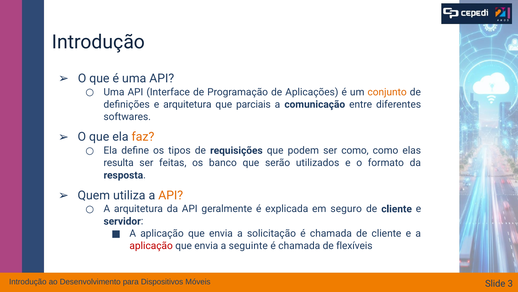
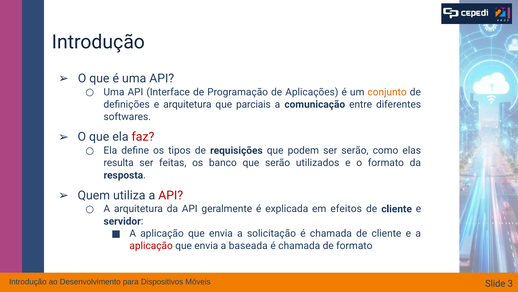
faz colour: orange -> red (143, 137)
ser como: como -> serão (355, 150)
API colour: orange -> red (171, 195)
seguro: seguro -> efeitos (346, 209)
seguinte: seguinte -> baseada (248, 245)
de flexíveis: flexíveis -> formato (354, 245)
